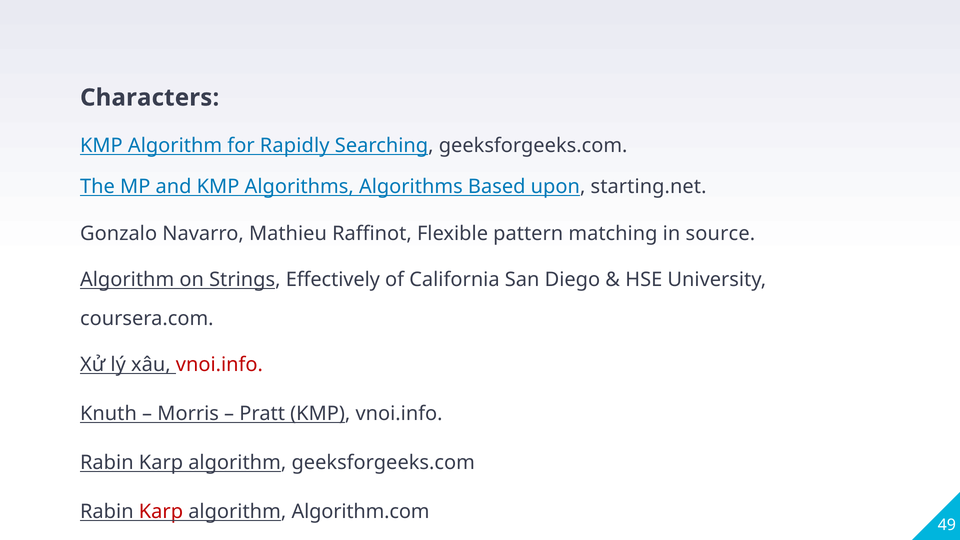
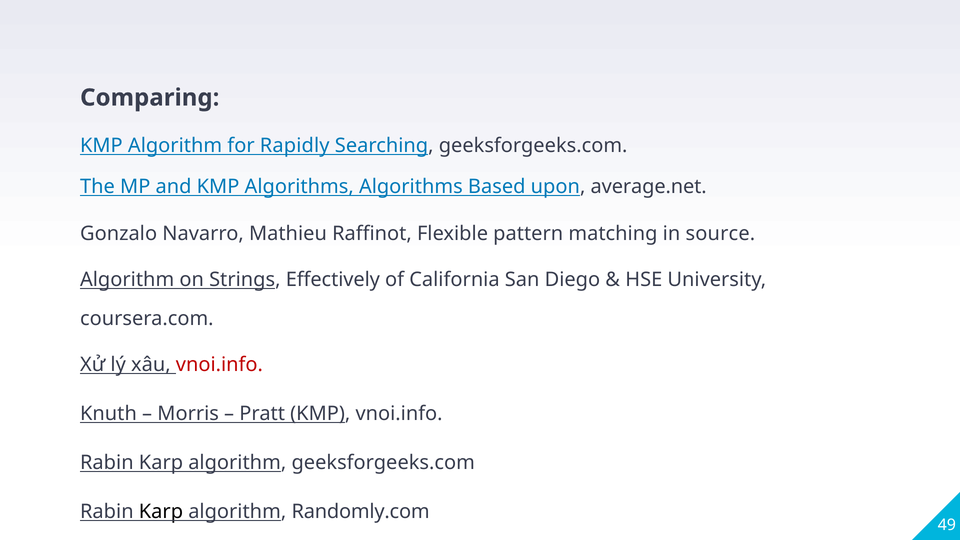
Characters: Characters -> Comparing (150, 98)
starting.net: starting.net -> average.net (649, 186)
Karp colour: red -> black (161, 512)
Algorithm.com: Algorithm.com -> Randomly.com (361, 512)
